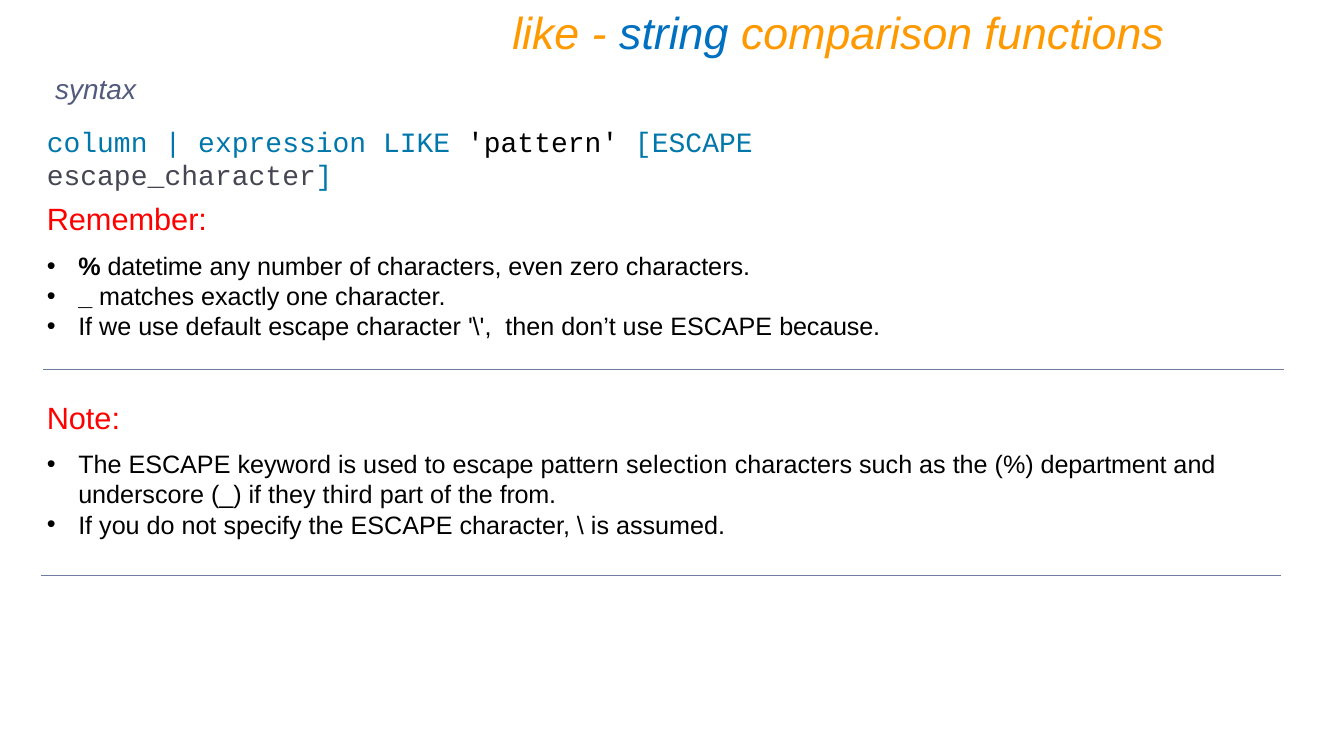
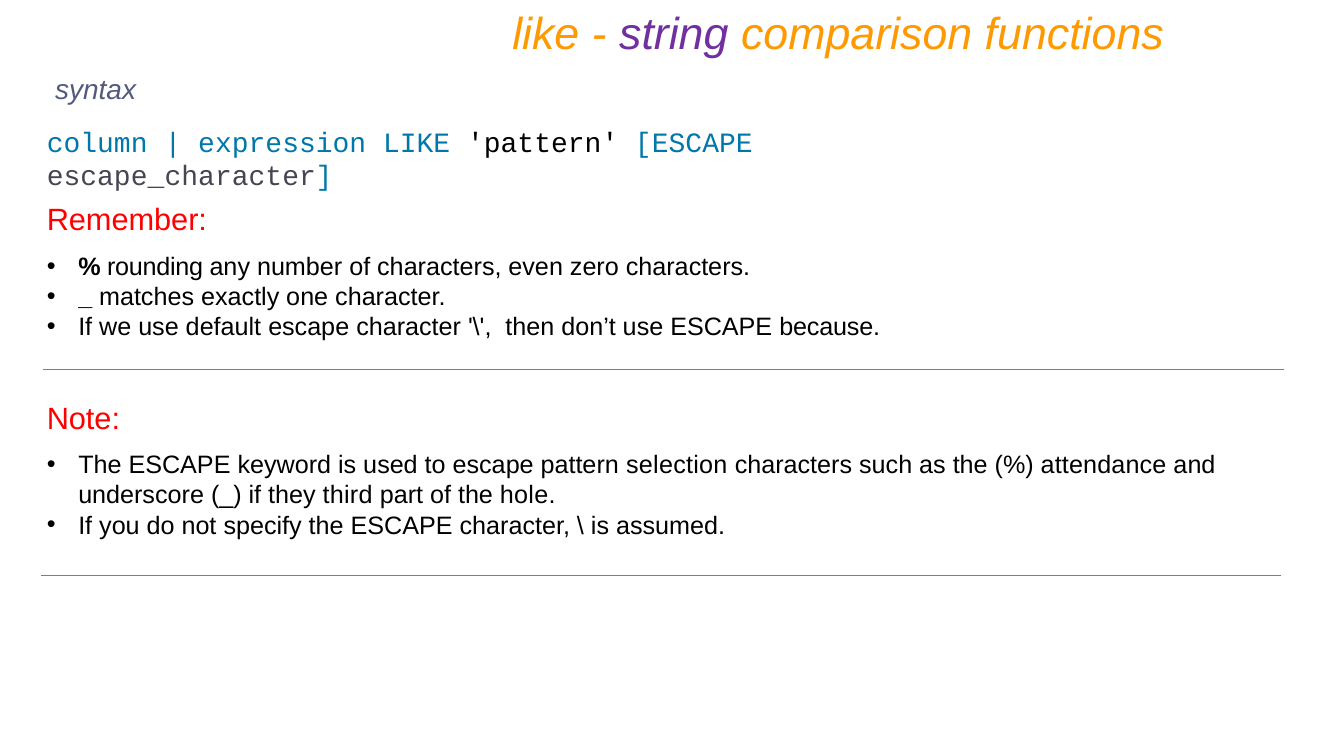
string colour: blue -> purple (674, 35)
datetime: datetime -> rounding (155, 267)
department: department -> attendance (1104, 465)
from: from -> hole (528, 496)
